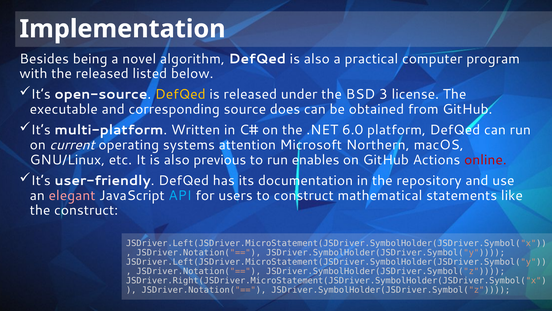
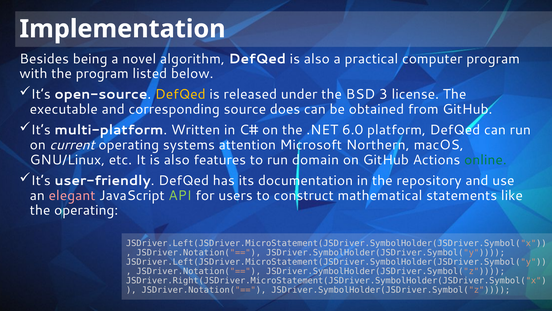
the released: released -> program (102, 74)
previous: previous -> features (220, 160)
enables: enables -> domain (315, 160)
online colour: red -> green (485, 160)
API colour: light blue -> light green (180, 195)
the construct: construct -> operating (86, 210)
